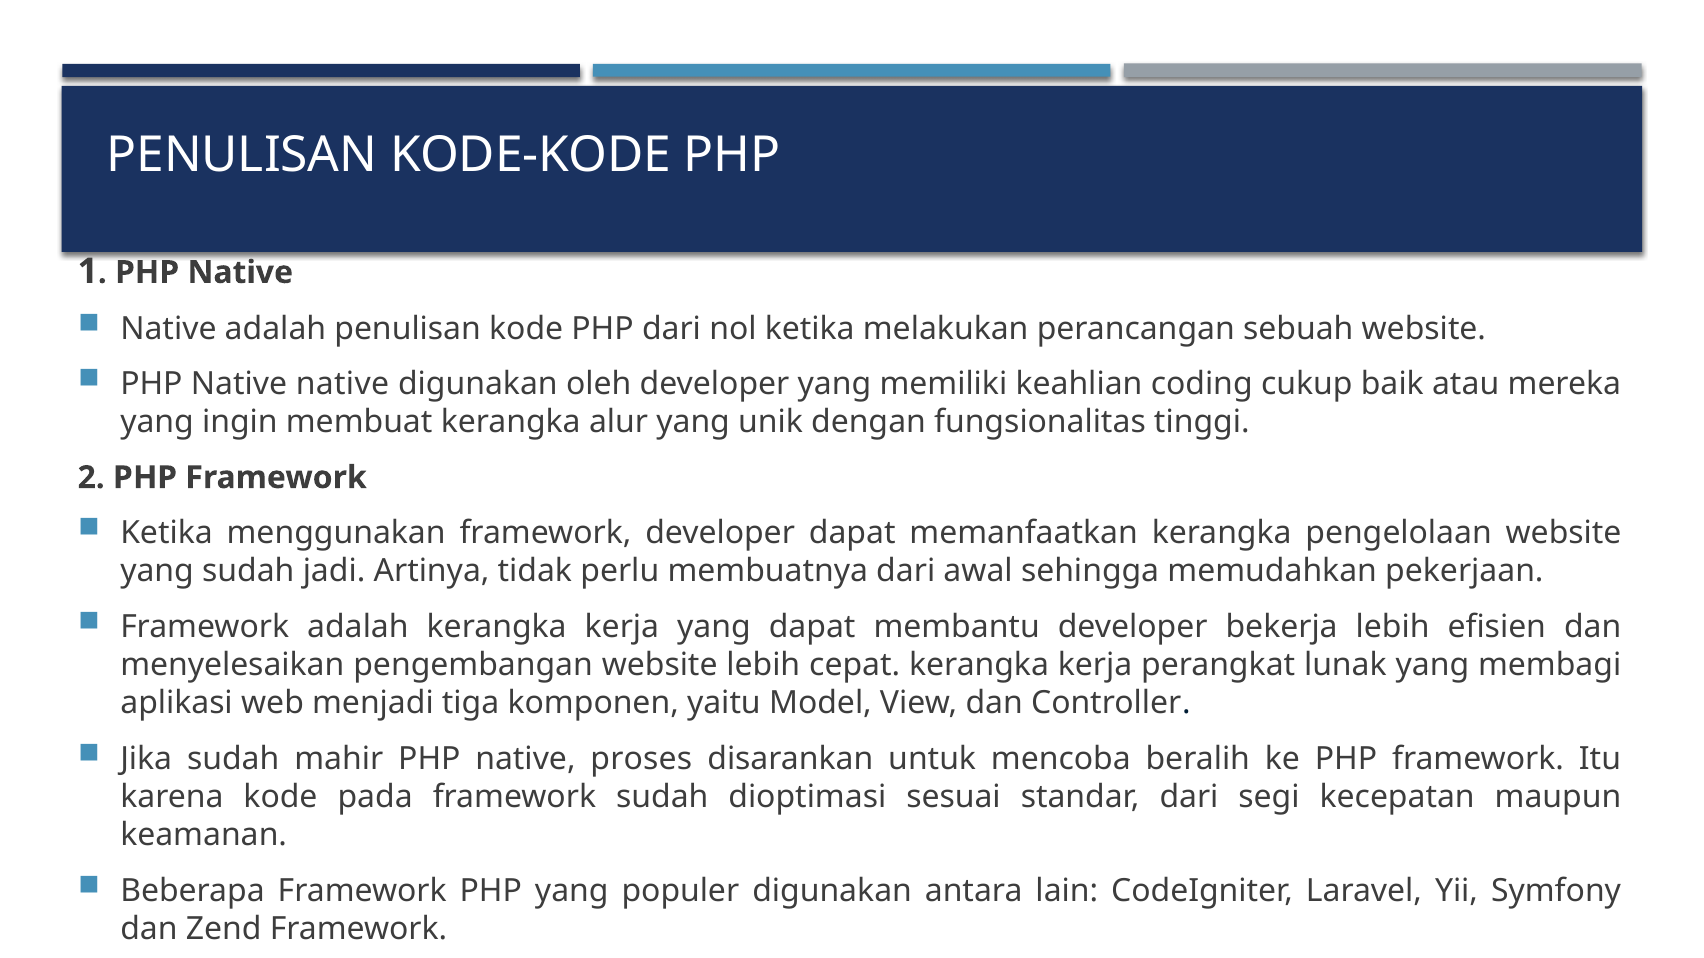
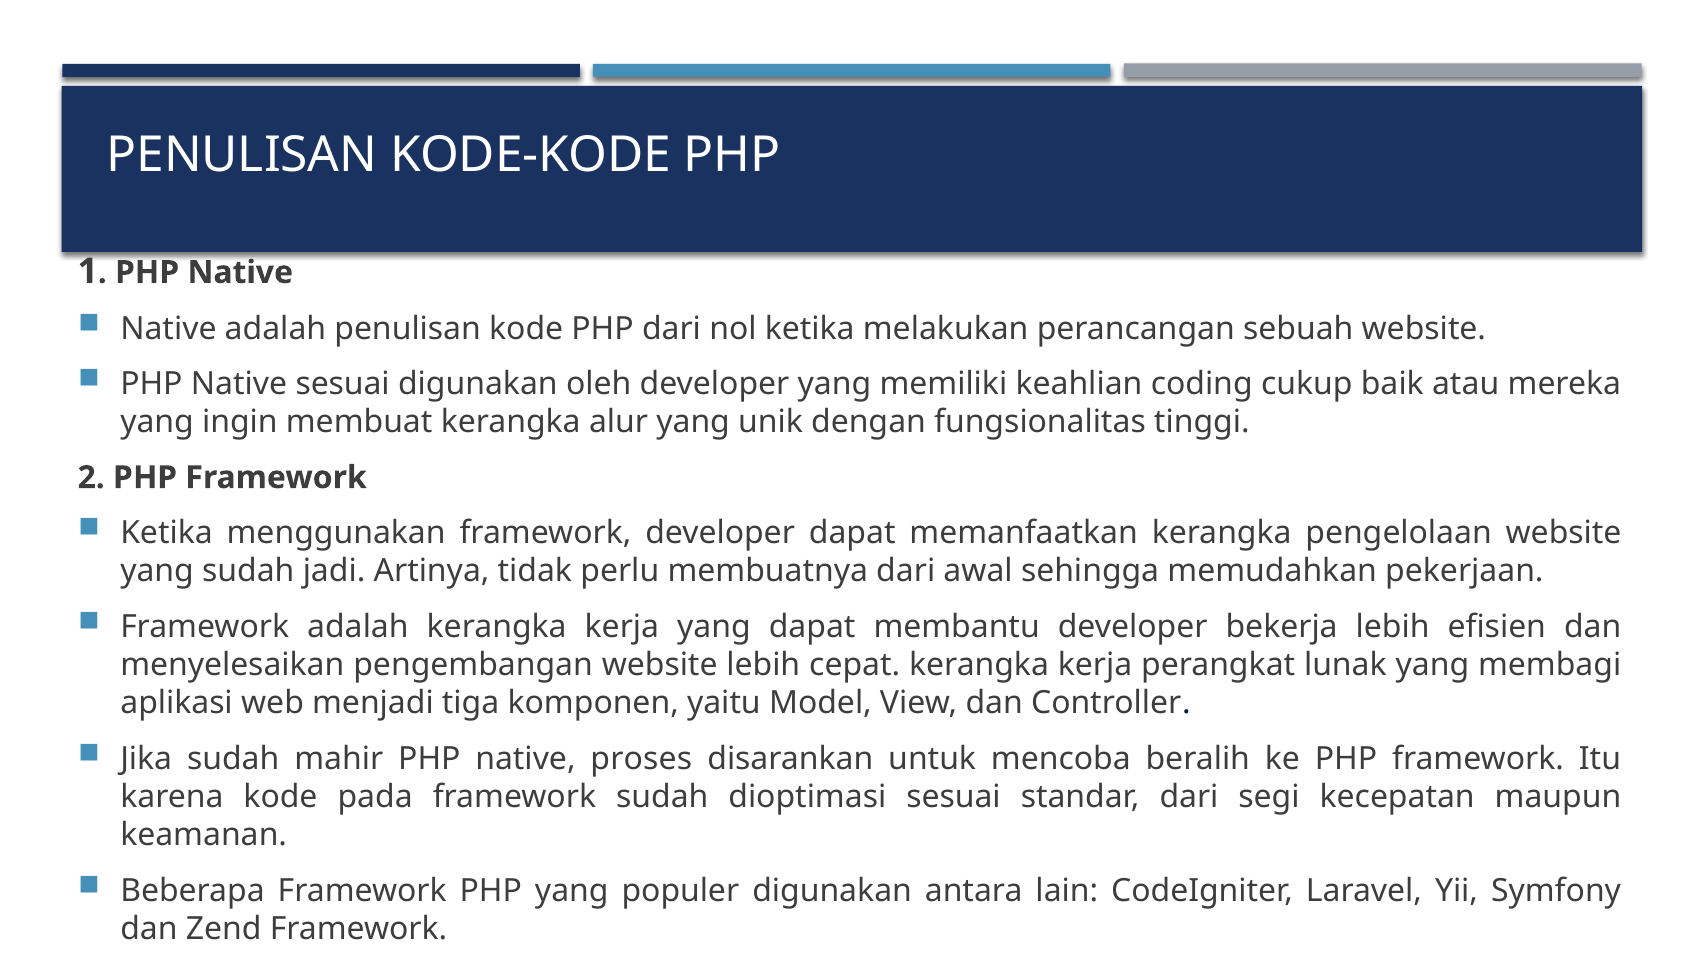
Native native: native -> sesuai (343, 384)
